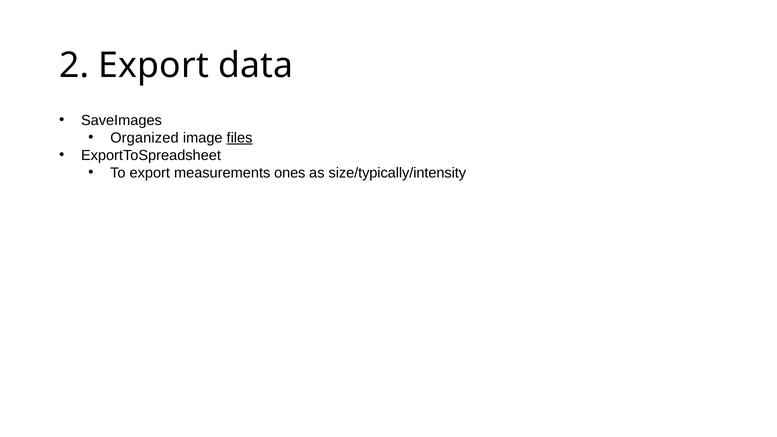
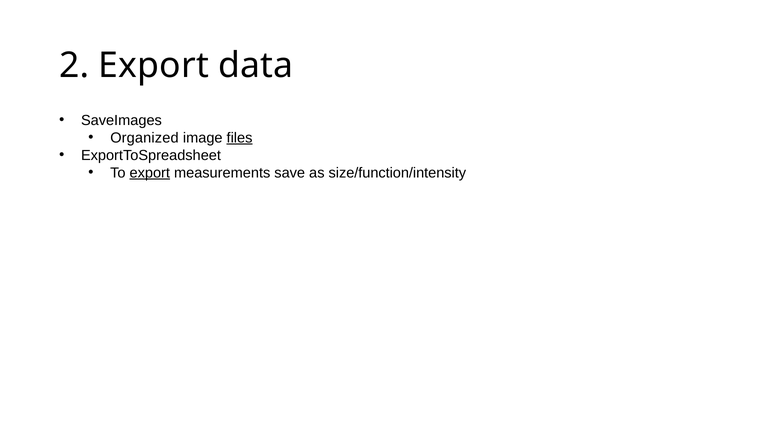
export underline: none -> present (150, 173)
ones: ones -> save (290, 173)
size/typically/intensity: size/typically/intensity -> size/function/intensity (397, 173)
